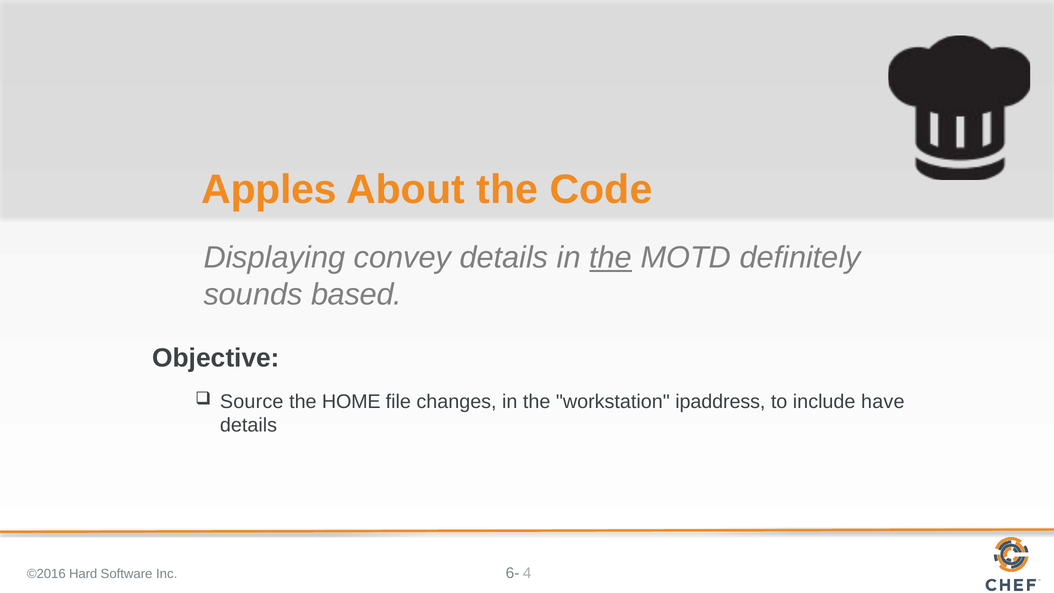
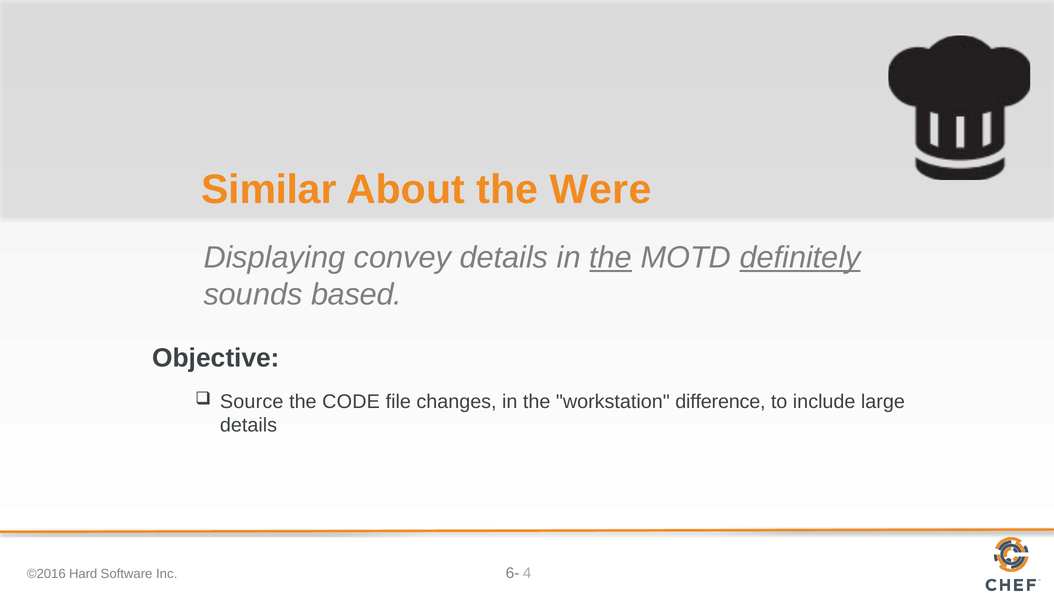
Apples: Apples -> Similar (269, 190)
Code: Code -> Were (601, 190)
definitely underline: none -> present (800, 258)
HOME: HOME -> CODE (351, 402)
ipaddress: ipaddress -> difference (720, 402)
have: have -> large (883, 402)
